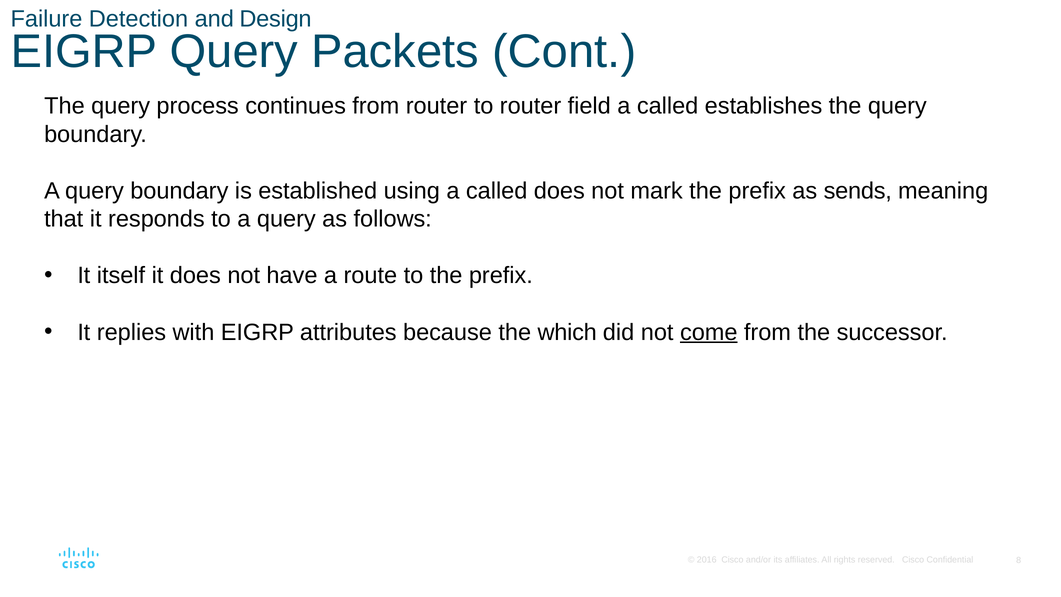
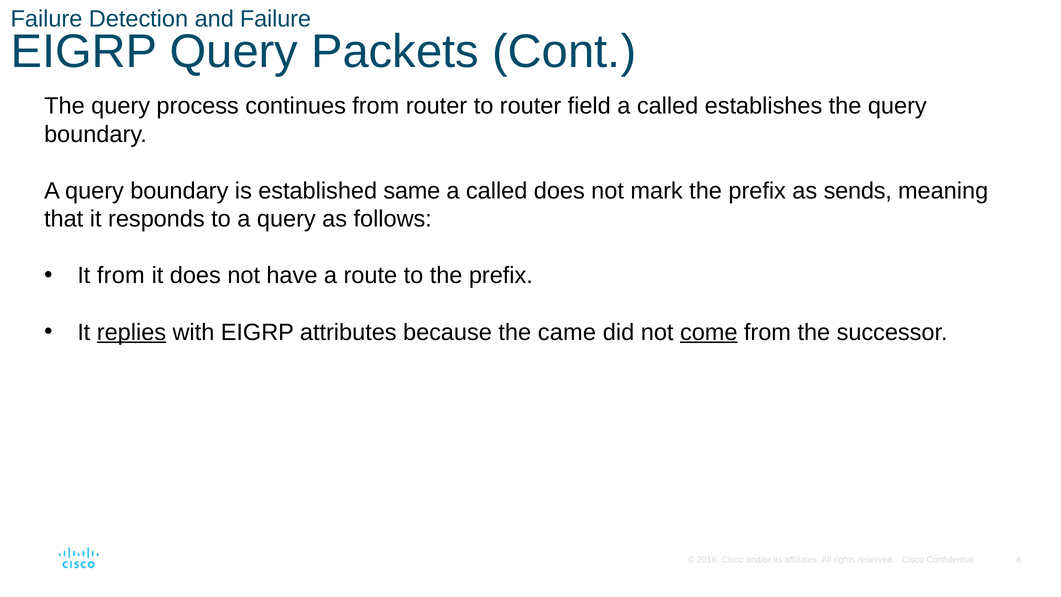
and Design: Design -> Failure (275, 19)
using: using -> same (412, 191)
It itself: itself -> from (121, 276)
replies underline: none -> present (131, 332)
which: which -> came (567, 332)
